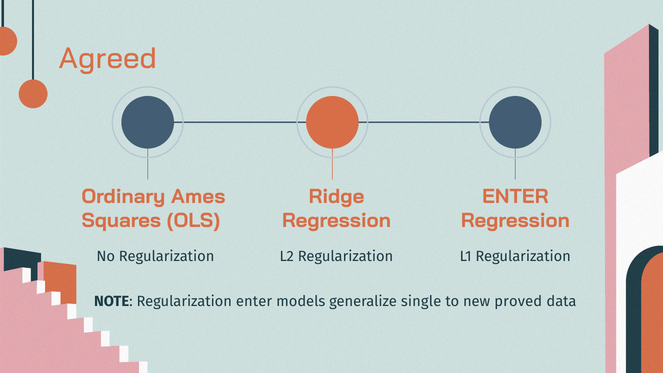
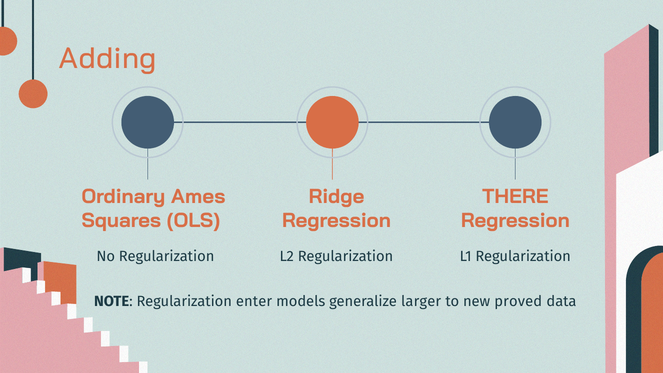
Agreed: Agreed -> Adding (108, 59)
ENTER: ENTER -> THERE (515, 196)
single: single -> larger (421, 301)
